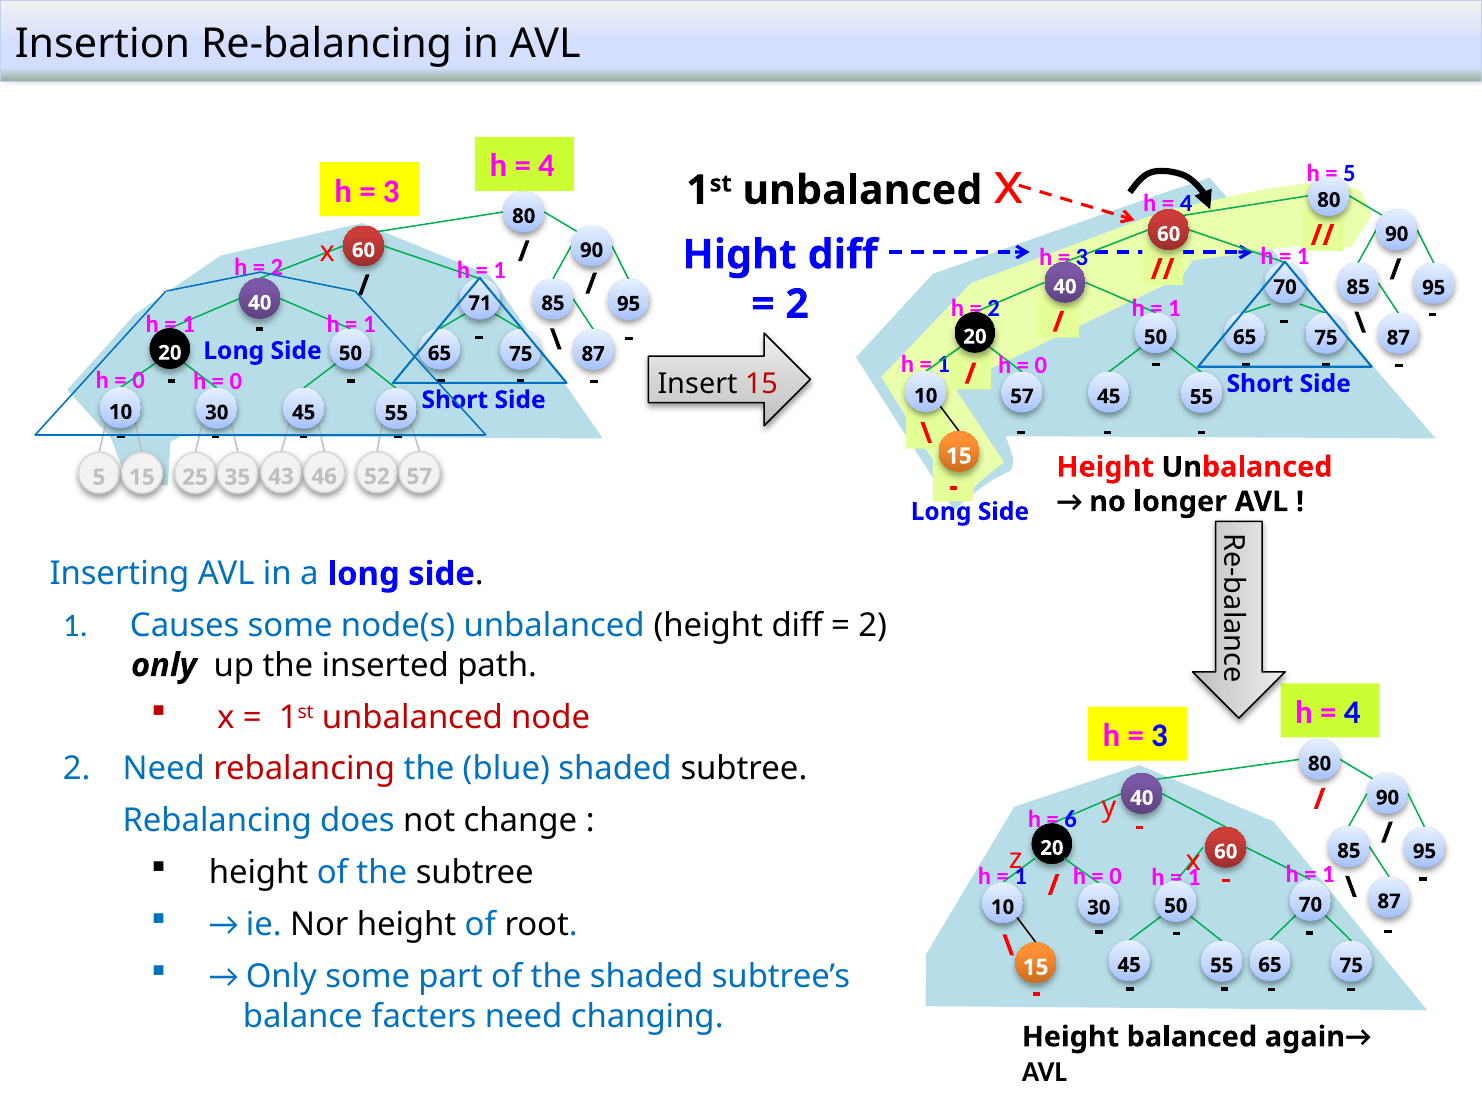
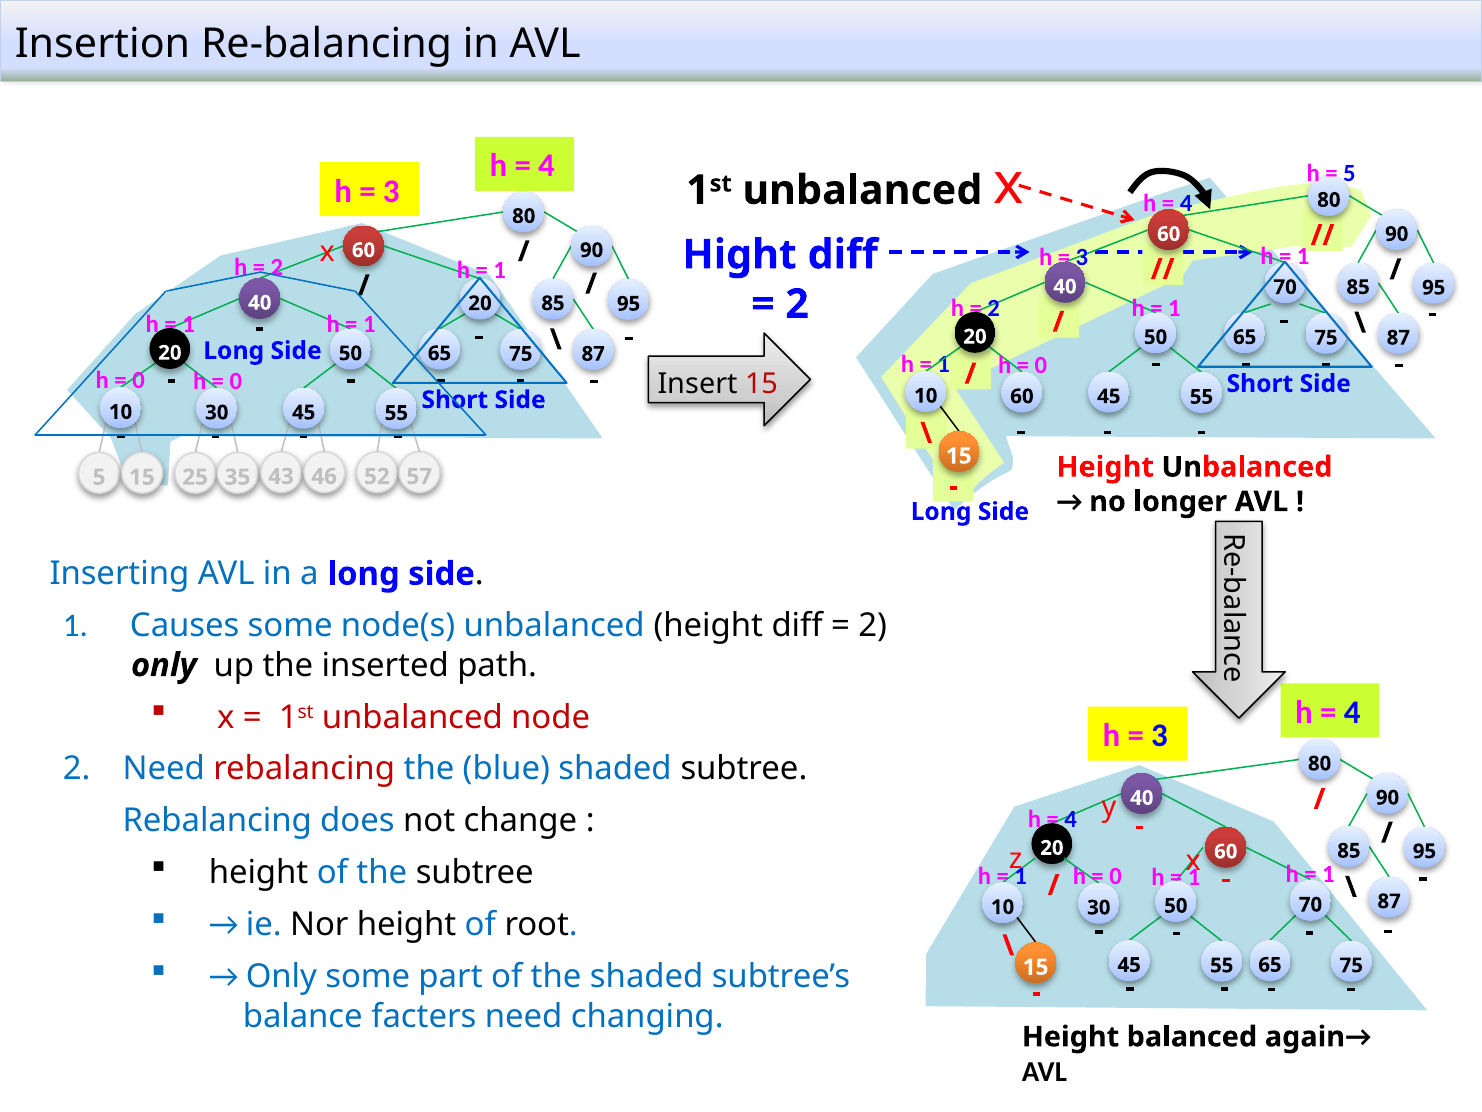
40 71: 71 -> 20 (480, 303)
10 57: 57 -> 60 (1022, 396)
6: 6 -> 4 (1071, 819)
